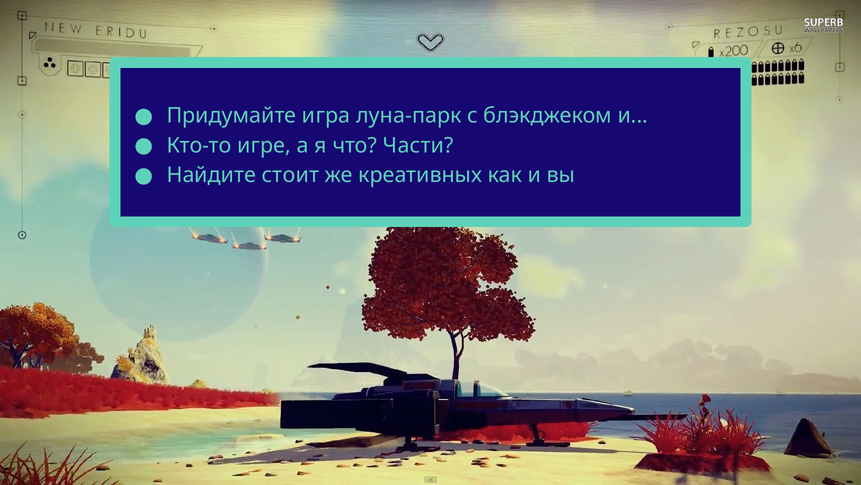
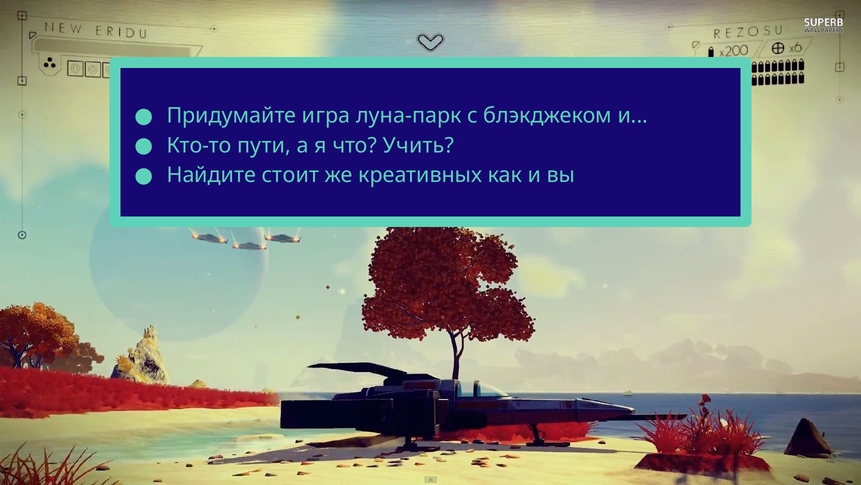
игре: игре -> пути (264, 145)
Части: Части -> Учить (418, 145)
